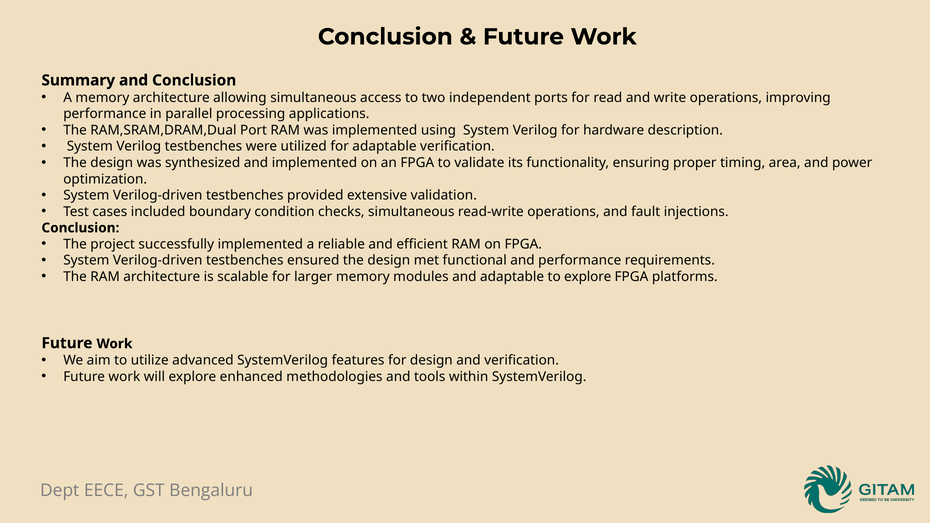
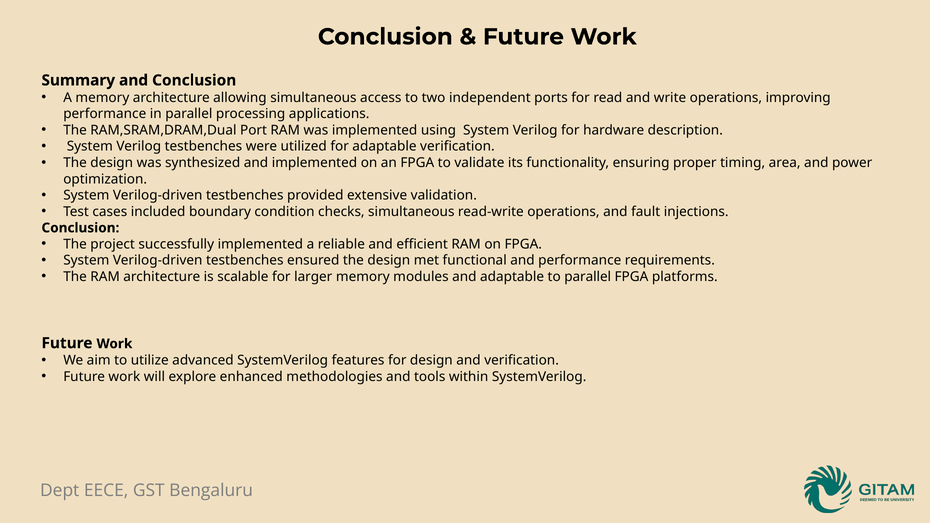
to explore: explore -> parallel (588, 277)
